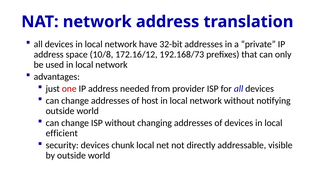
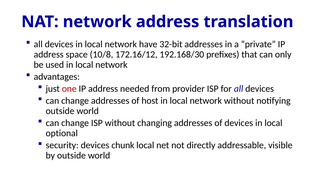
192.168/73: 192.168/73 -> 192.168/30 (182, 54)
efficient: efficient -> optional (62, 133)
